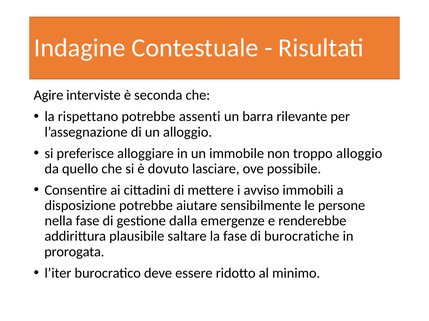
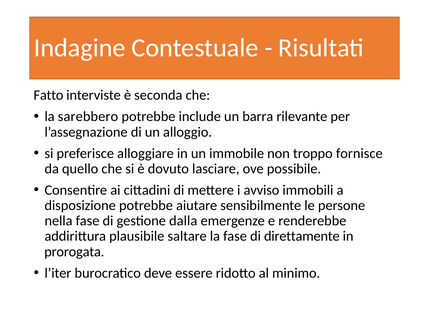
Agire: Agire -> Fatto (48, 95)
rispettano: rispettano -> sarebbero (88, 117)
assenti: assenti -> include (200, 117)
troppo alloggio: alloggio -> fornisce (359, 154)
burocratiche: burocratiche -> direttamente (302, 237)
